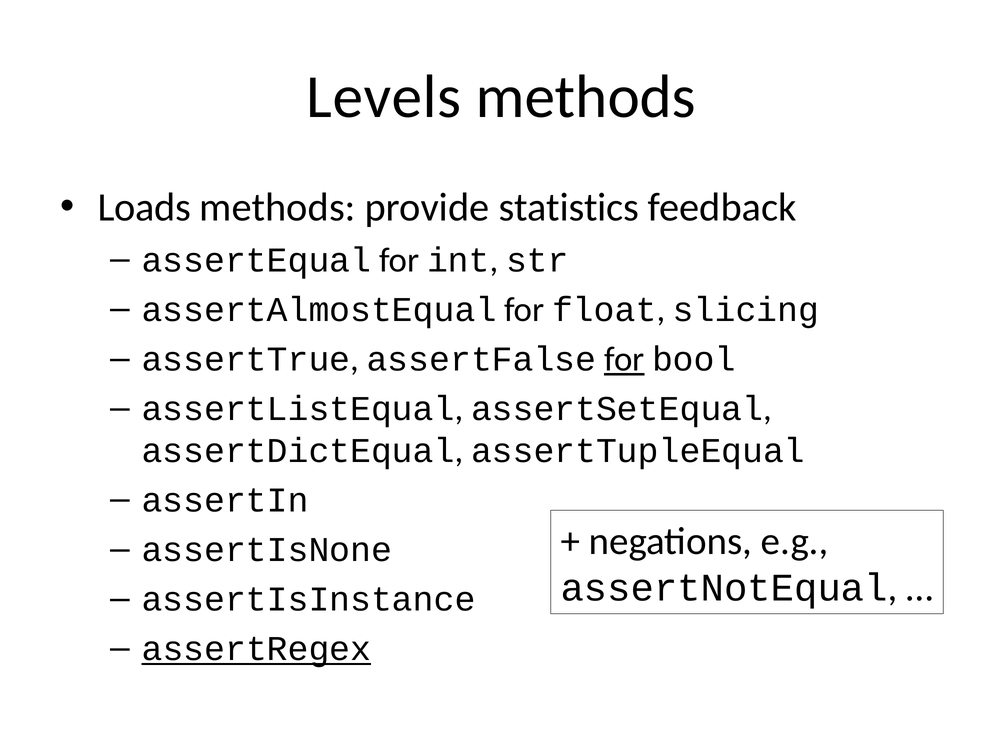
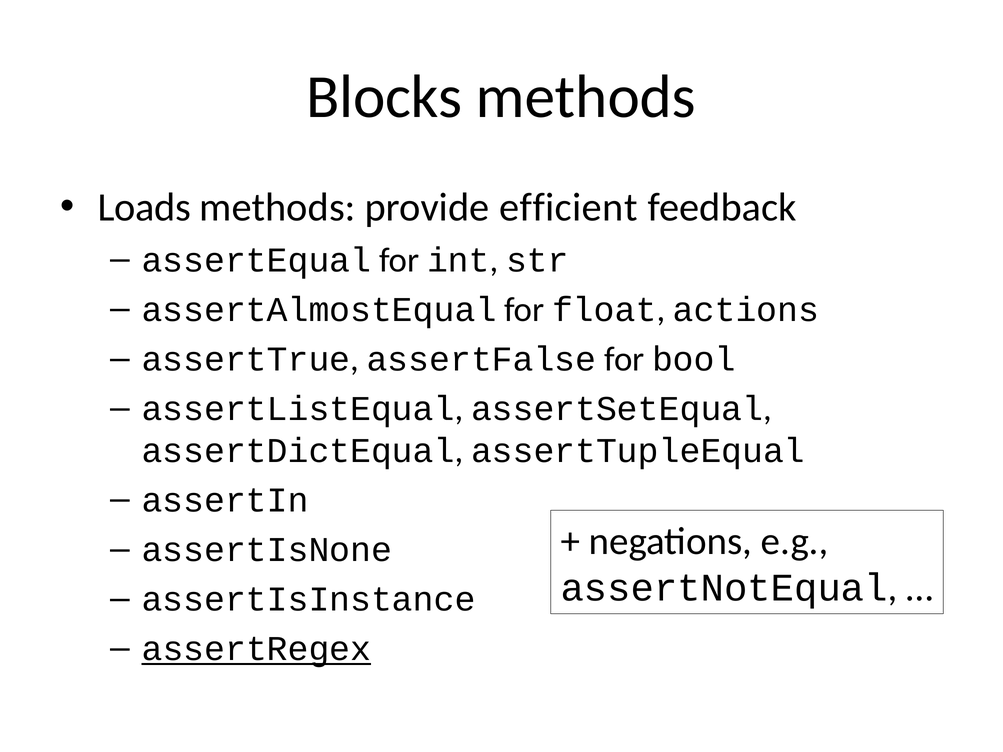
Levels: Levels -> Blocks (384, 97)
statistics: statistics -> efficient (568, 208)
slicing: slicing -> actions (746, 310)
for underline: present -> none (624, 359)
